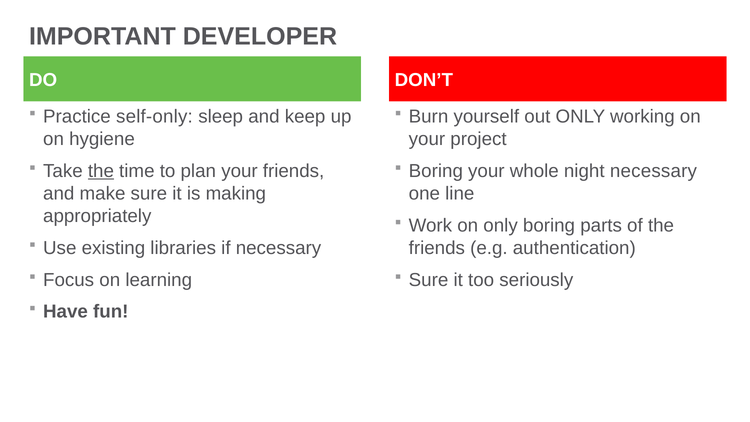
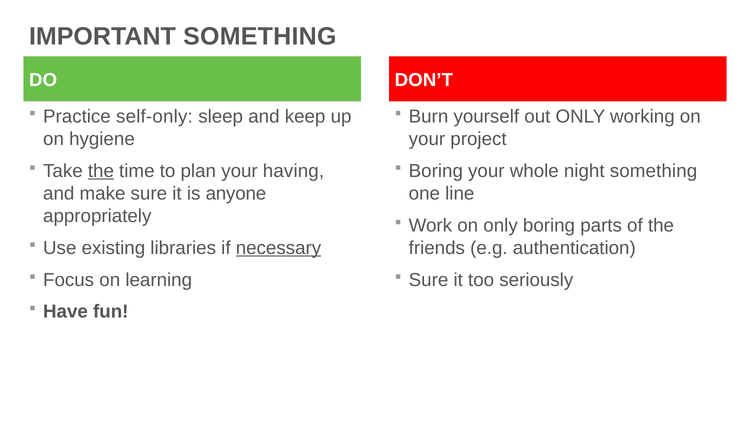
IMPORTANT DEVELOPER: DEVELOPER -> SOMETHING (260, 36)
your friends: friends -> having (293, 171)
night necessary: necessary -> something (654, 171)
making: making -> anyone (236, 193)
necessary underline: none -> present (278, 248)
